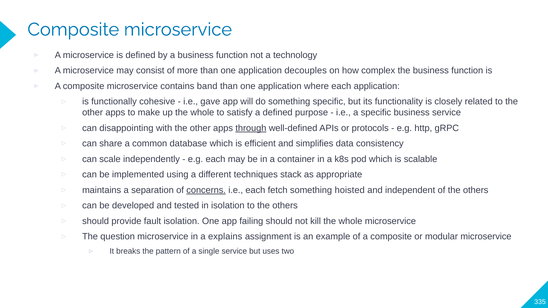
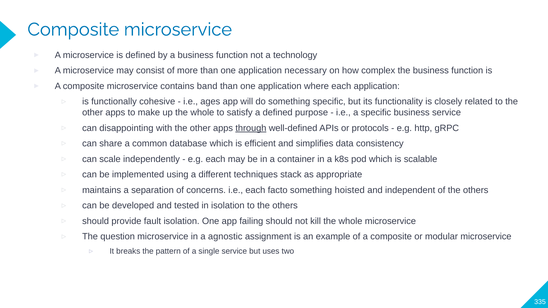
decouples: decouples -> necessary (306, 71)
gave: gave -> ages (210, 102)
concerns underline: present -> none (206, 190)
fetch: fetch -> facto (278, 190)
explains: explains -> agnostic (225, 237)
